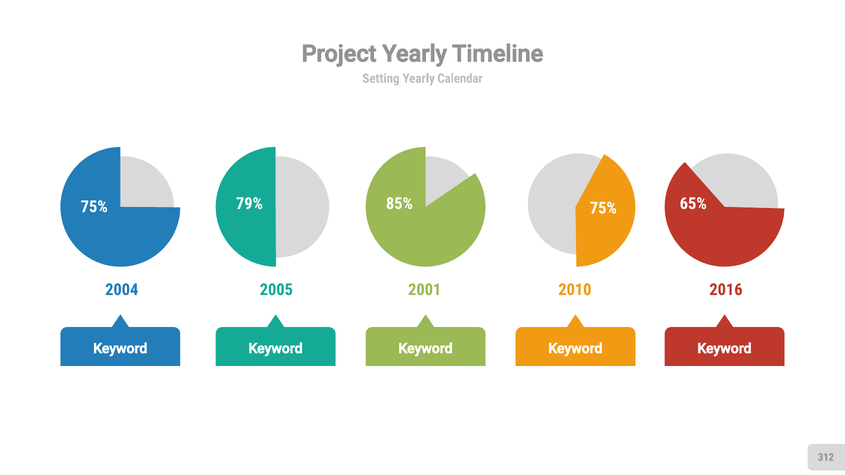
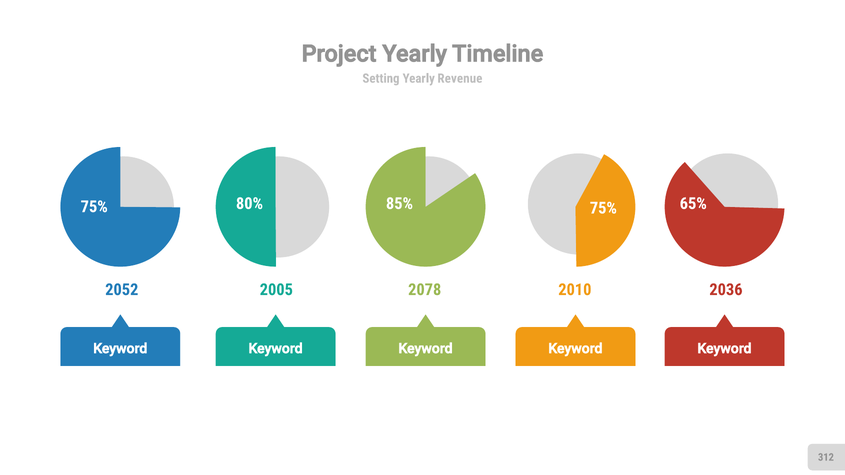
Calendar: Calendar -> Revenue (460, 78)
79%: 79% -> 80% (249, 204)
2004: 2004 -> 2052 (122, 290)
2001: 2001 -> 2078 (425, 290)
2016: 2016 -> 2036 (726, 290)
